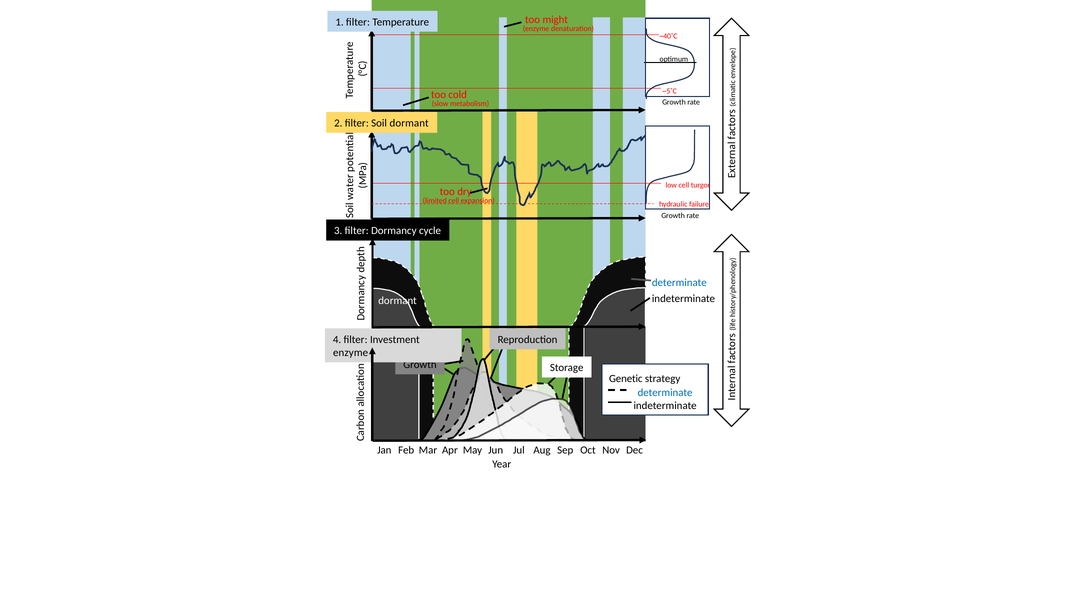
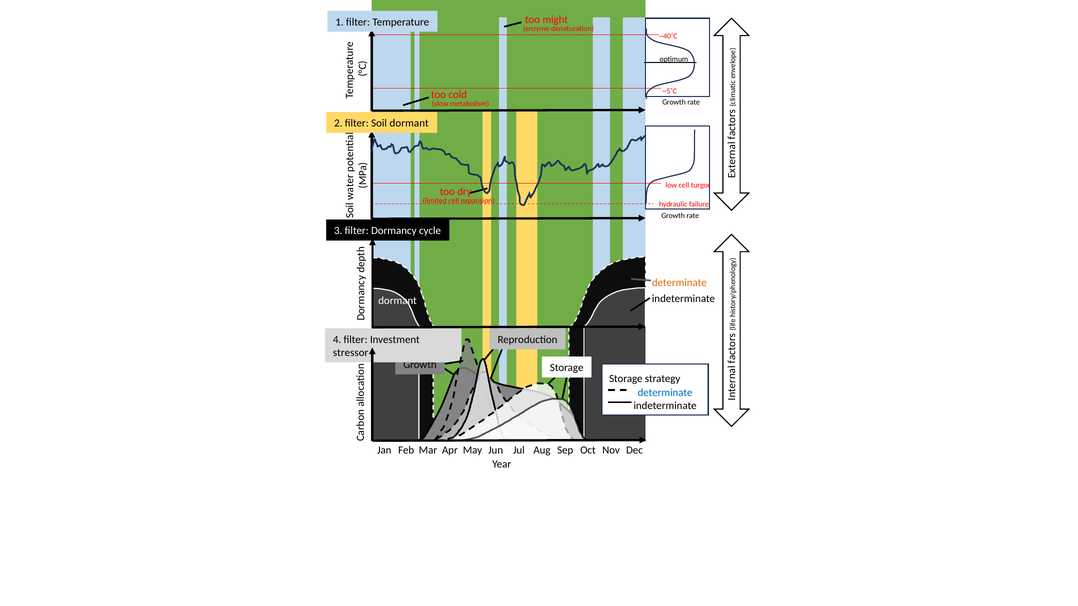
determinate colour: blue -> orange (679, 283)
enzyme: enzyme -> stressor (351, 353)
Genetic: Genetic -> Storage (626, 379)
